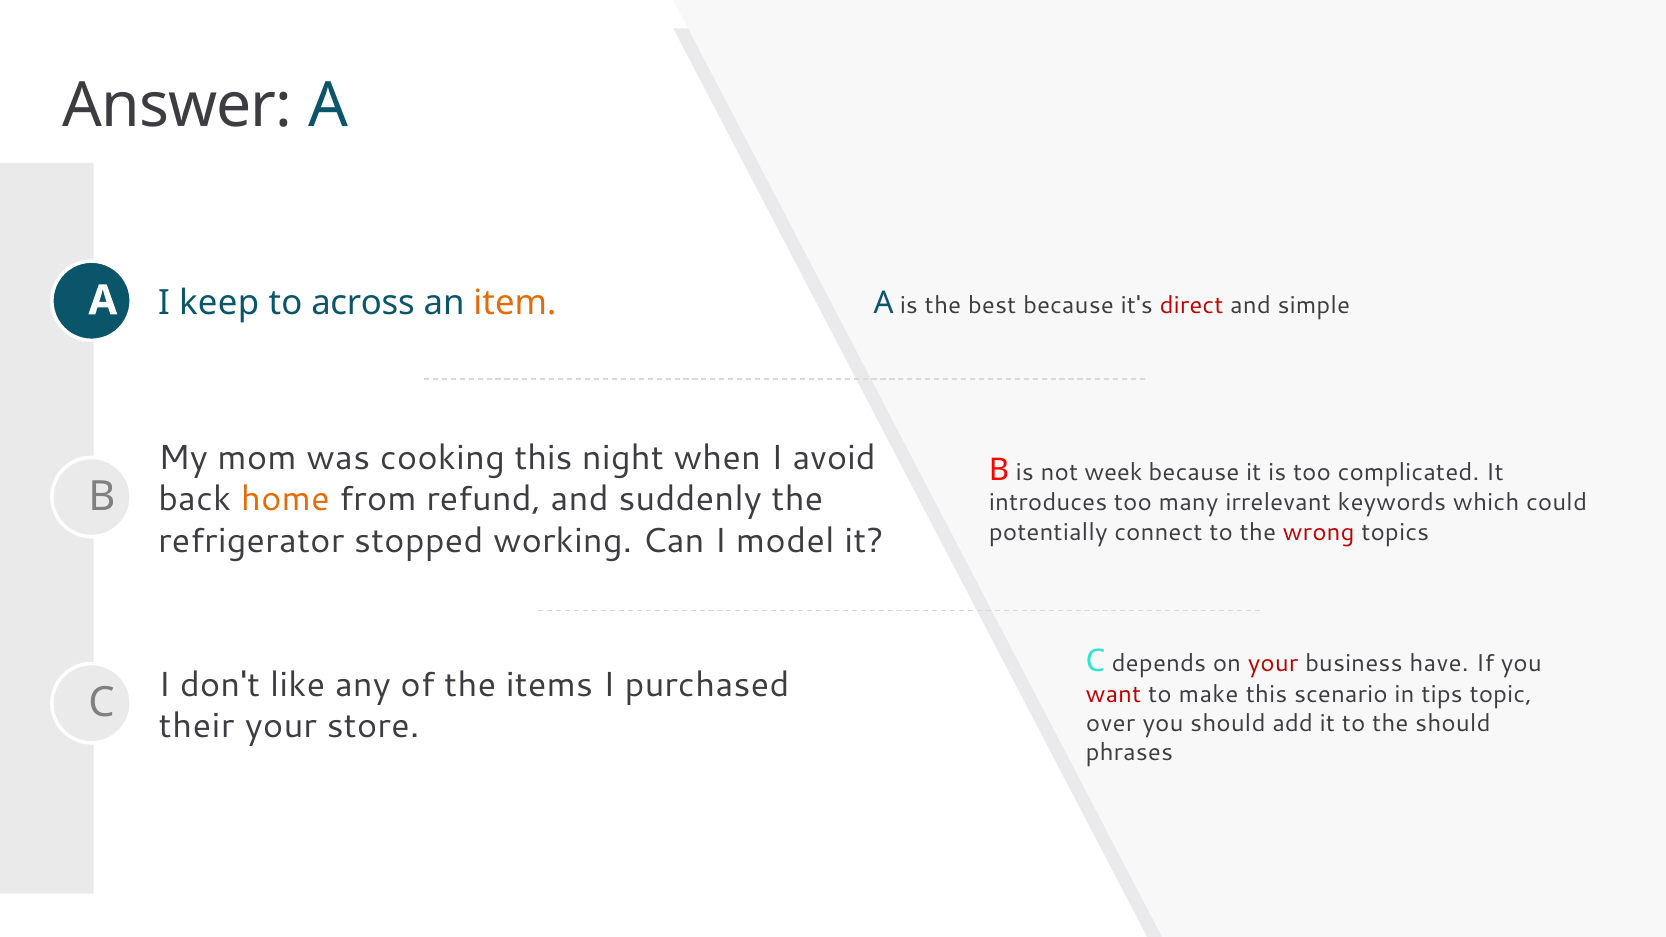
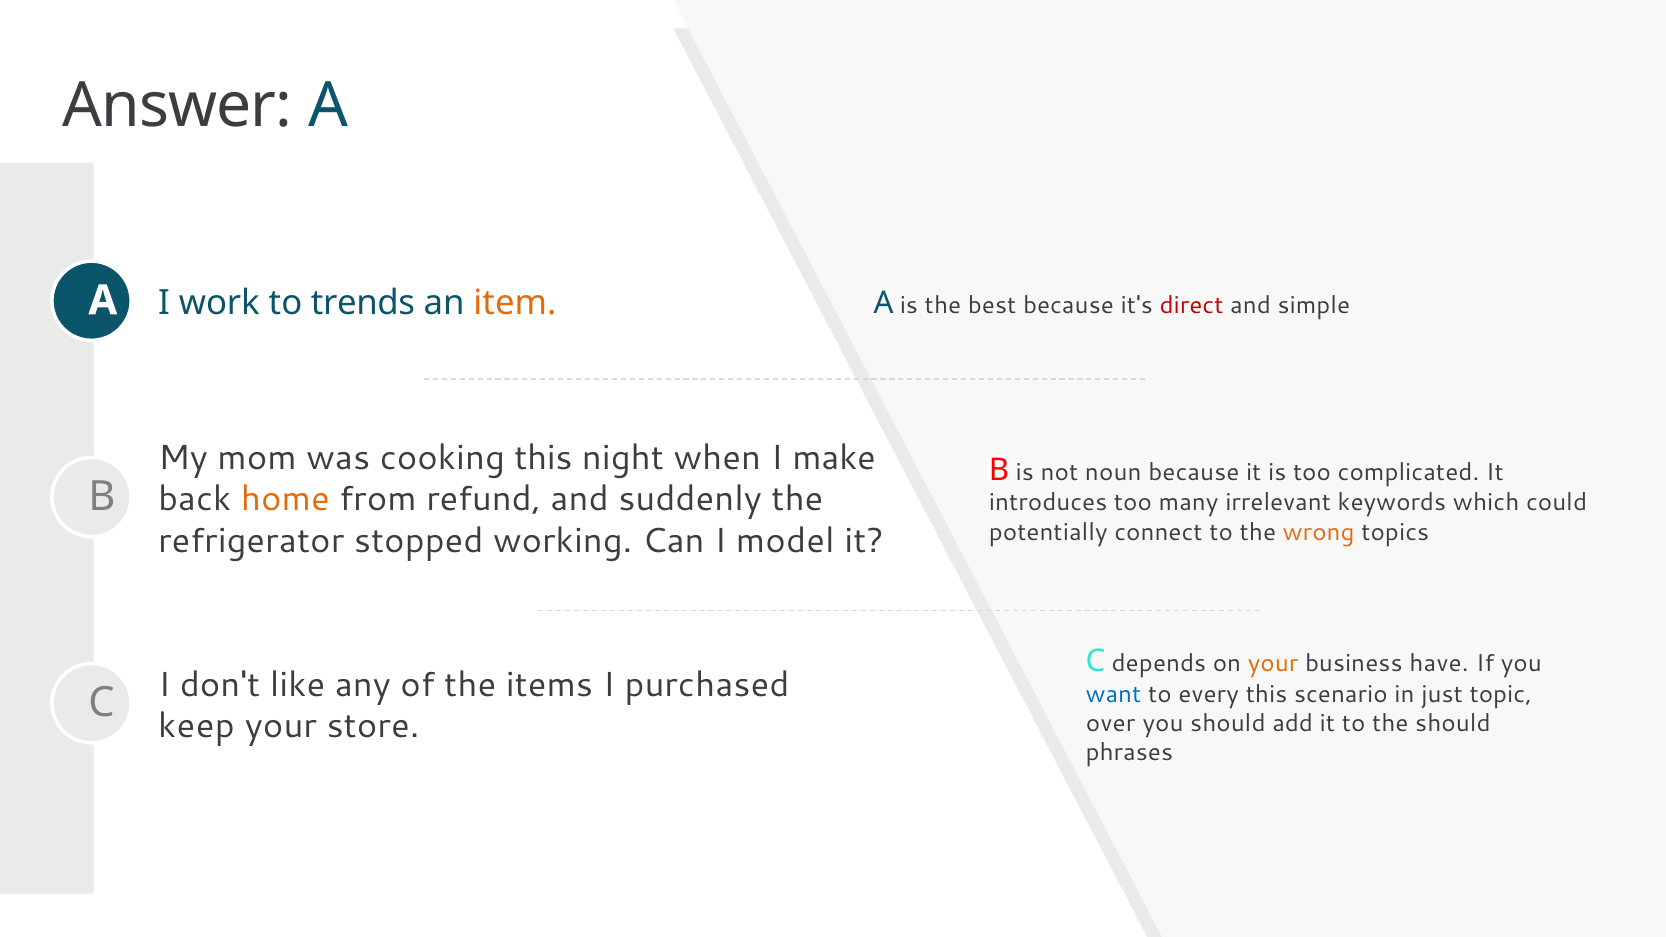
keep: keep -> work (219, 303)
across: across -> trends (363, 303)
avoid: avoid -> make (834, 458)
week: week -> noun (1113, 472)
wrong colour: red -> orange (1319, 532)
your colour: red -> orange (1273, 664)
want colour: red -> blue (1113, 694)
make: make -> every (1209, 694)
tips: tips -> just (1442, 694)
their: their -> keep (196, 726)
